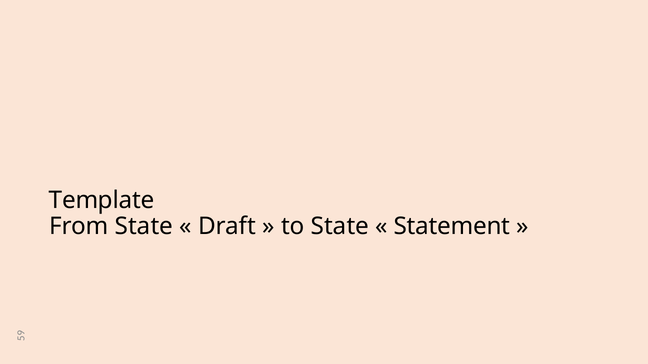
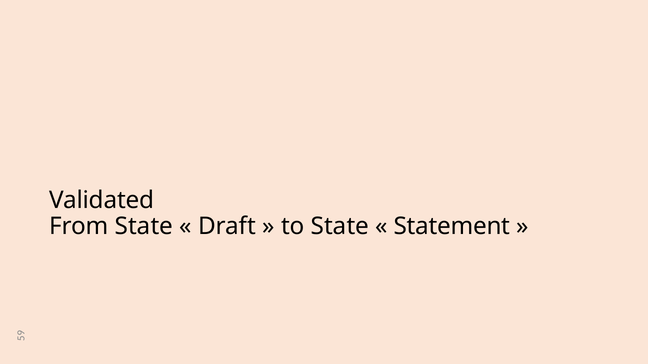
Template: Template -> Validated (102, 201)
